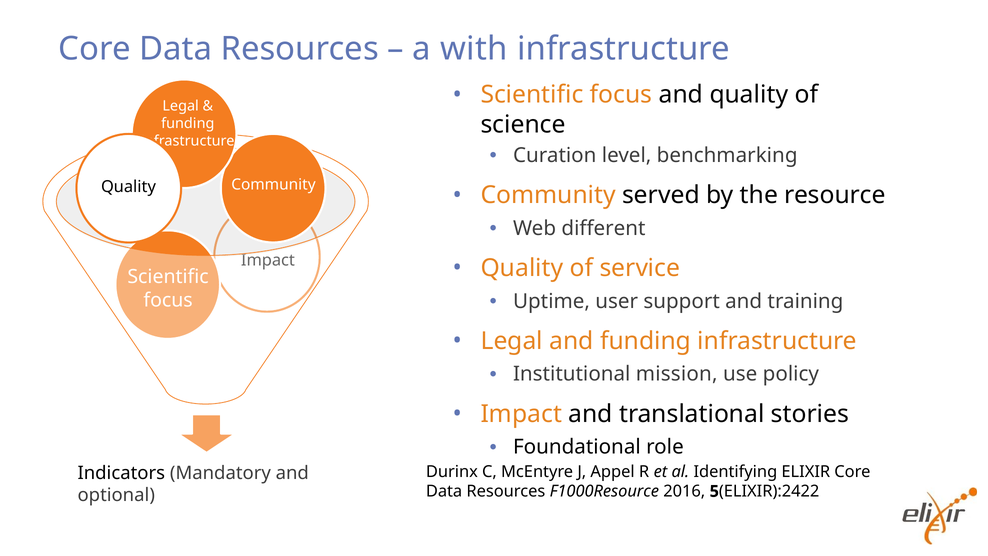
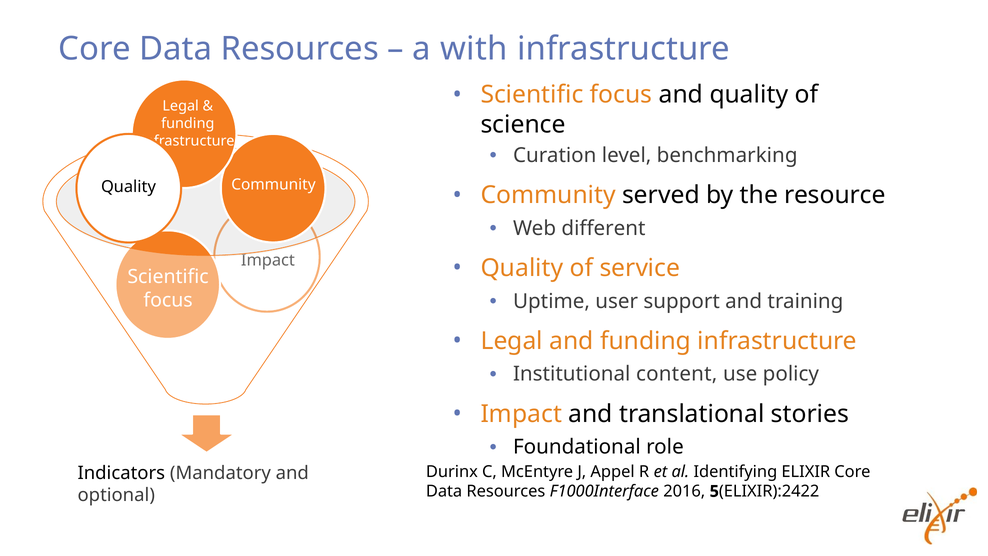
mission: mission -> content (677, 374)
F1000Resource: F1000Resource -> F1000Interface (604, 491)
